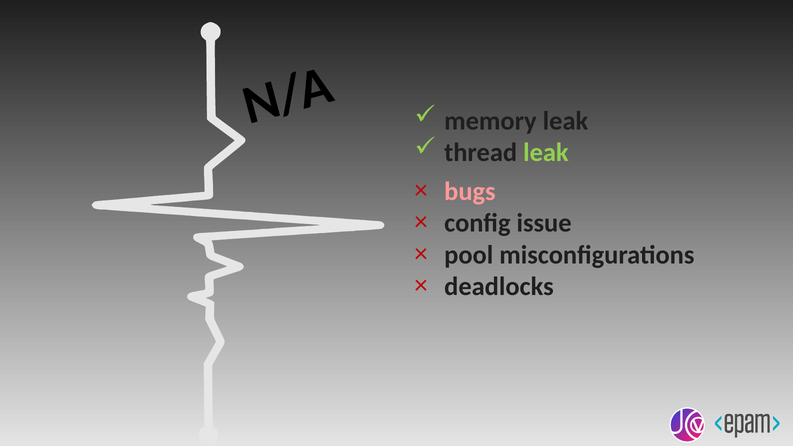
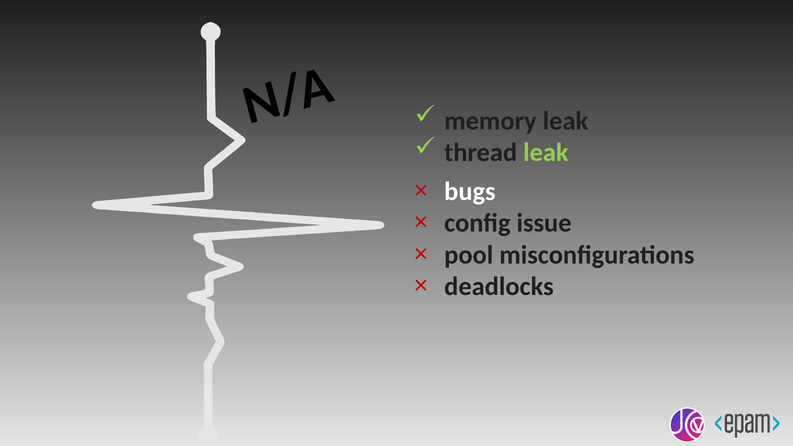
bugs colour: pink -> white (470, 191)
